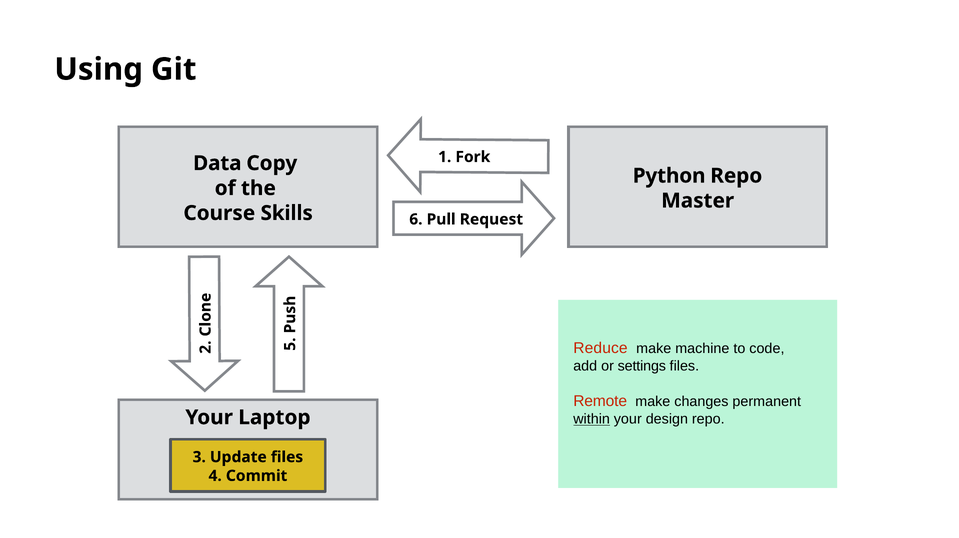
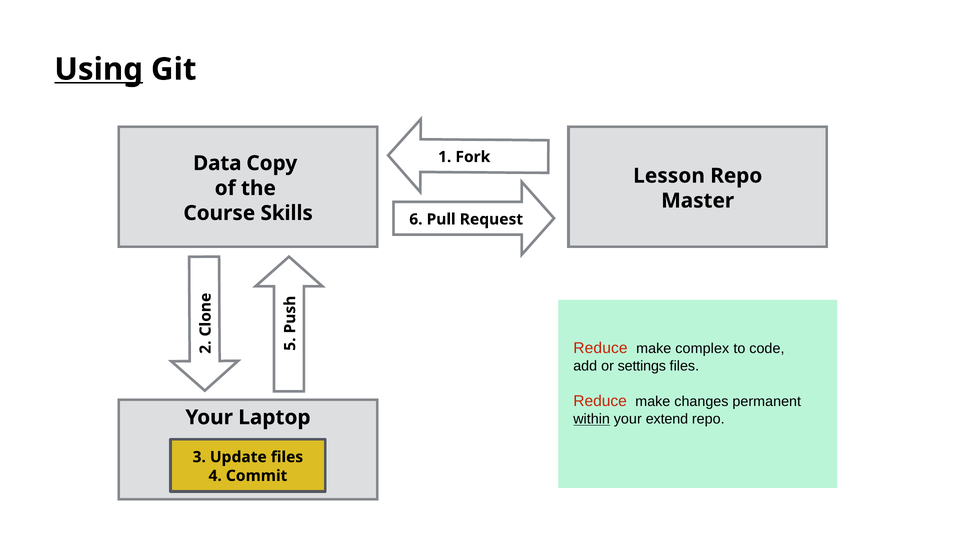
Using underline: none -> present (99, 69)
Python: Python -> Lesson (669, 176)
machine: machine -> complex (702, 349)
Remote: Remote -> Reduce (600, 402)
design: design -> extend (667, 419)
